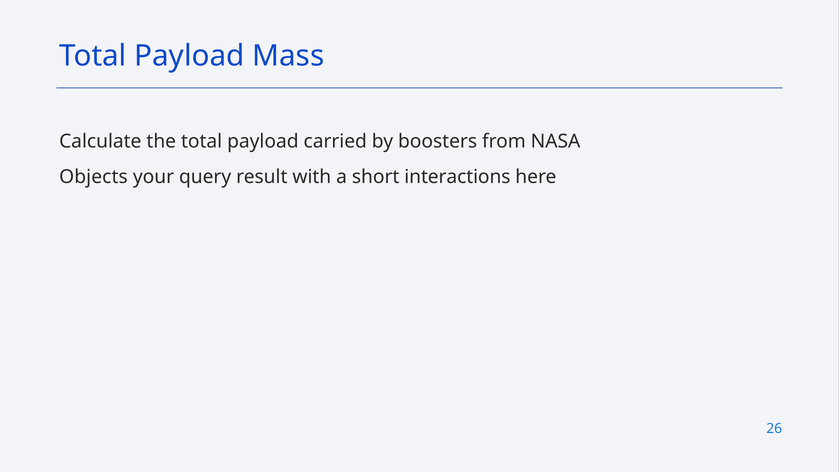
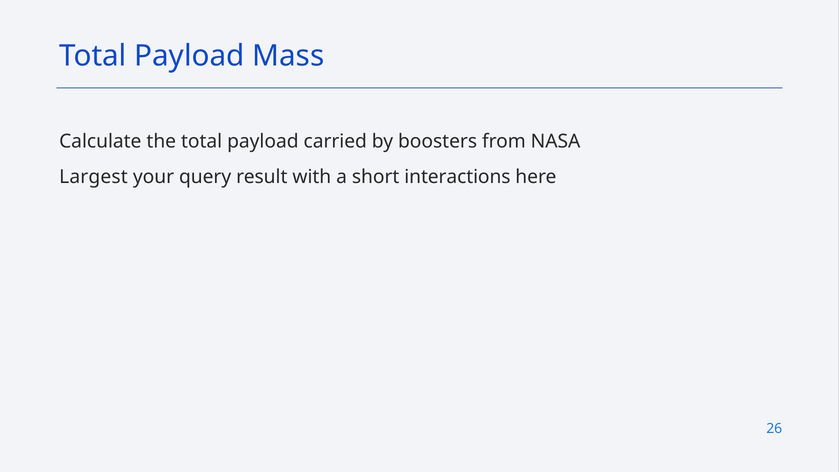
Objects: Objects -> Largest (93, 177)
